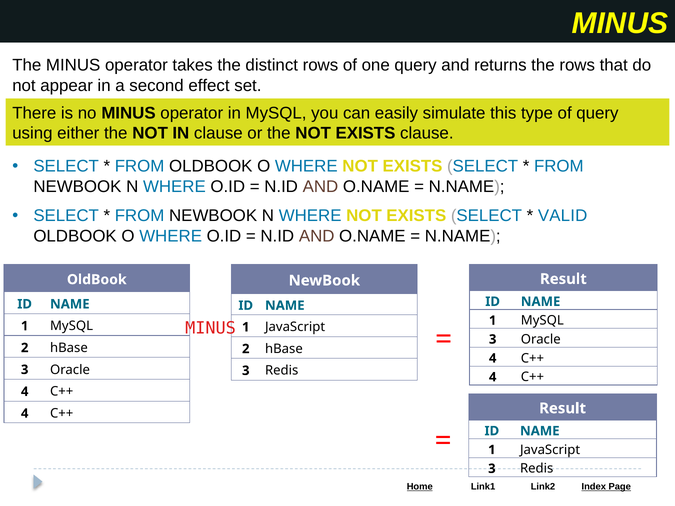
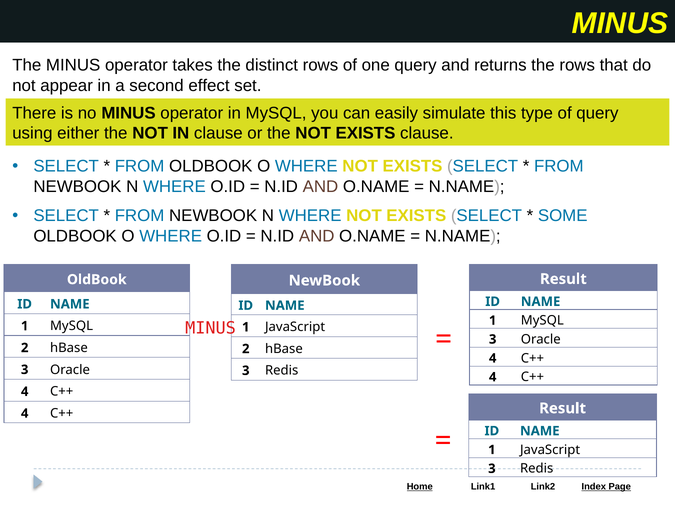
VALID: VALID -> SOME (563, 216)
